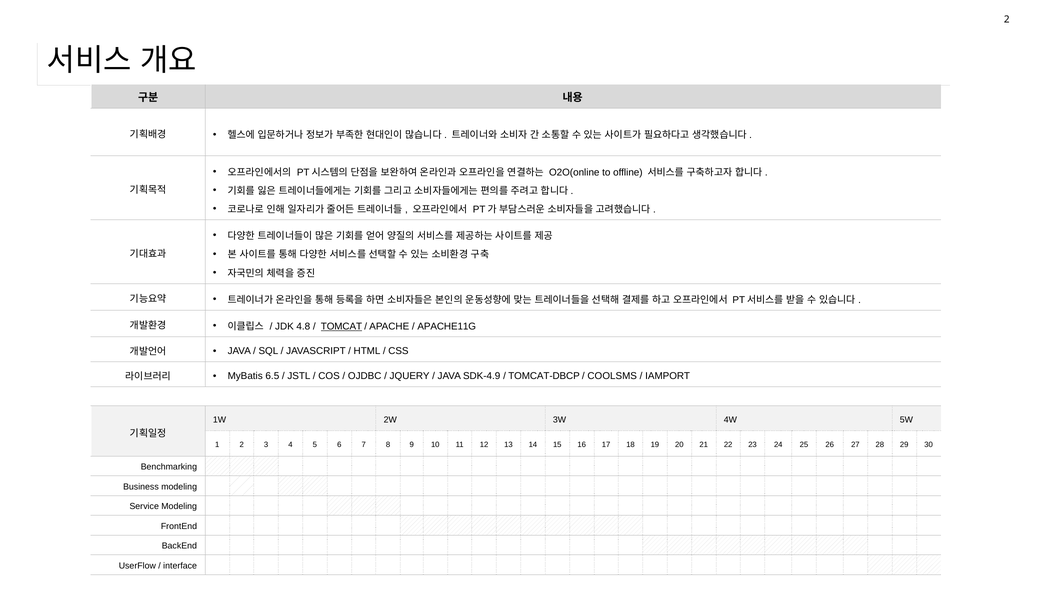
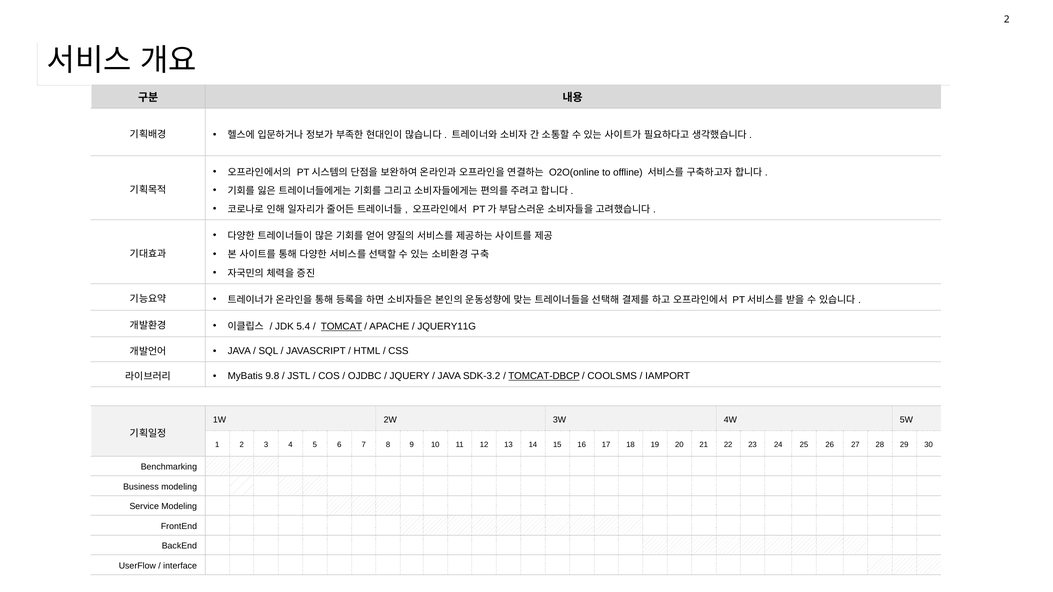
4.8: 4.8 -> 5.4 (303, 327)
APACHE11G: APACHE11G -> JQUERY11G (447, 327)
6.5: 6.5 -> 9.8 (272, 376)
SDK-4.9: SDK-4.9 -> SDK-3.2 (482, 376)
TOMCAT-DBCP underline: none -> present (544, 376)
